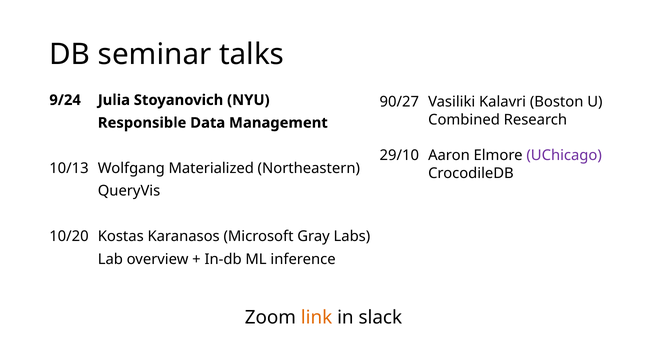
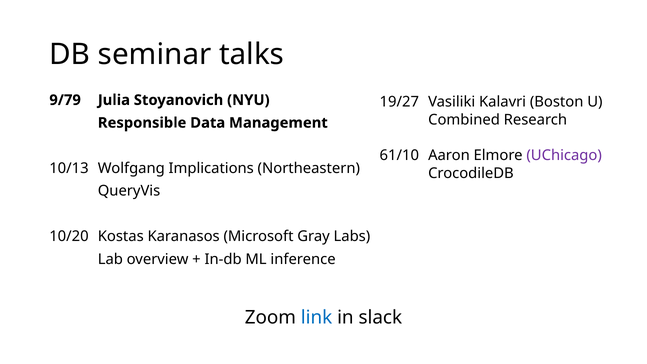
9/24: 9/24 -> 9/79 (65, 100)
90/27: 90/27 -> 19/27 (399, 102)
29/10: 29/10 -> 61/10 (399, 155)
Materialized: Materialized -> Implications (211, 168)
link colour: orange -> blue (317, 317)
